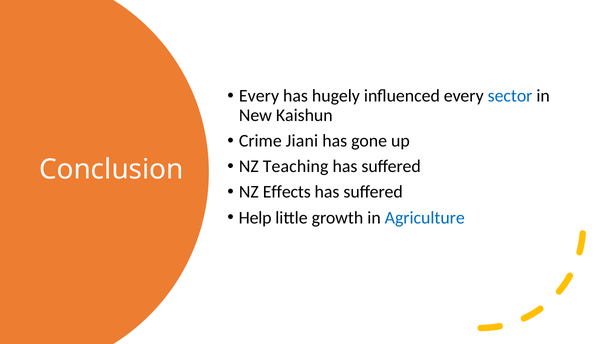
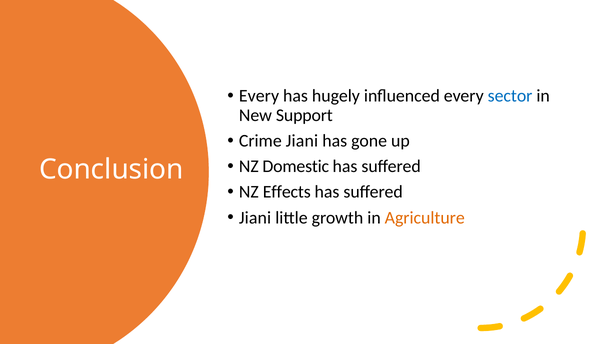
Kaishun: Kaishun -> Support (304, 115)
Teaching: Teaching -> Domestic (296, 166)
Help: Help -> Jiani (255, 217)
Agriculture colour: blue -> orange (425, 217)
